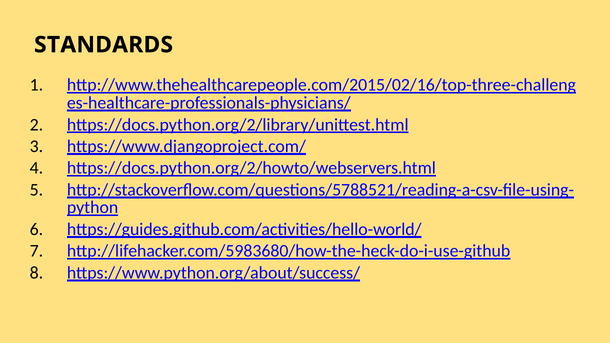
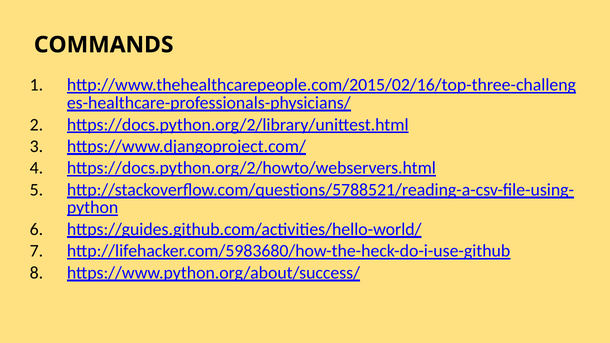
STANDARDS: STANDARDS -> COMMANDS (104, 45)
